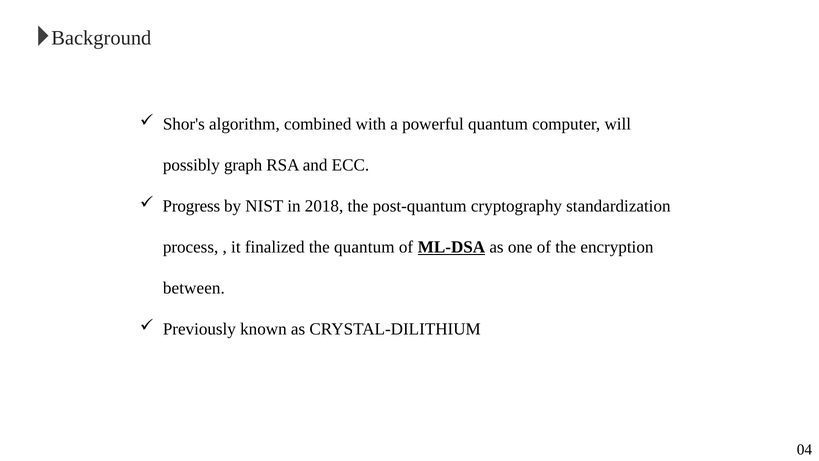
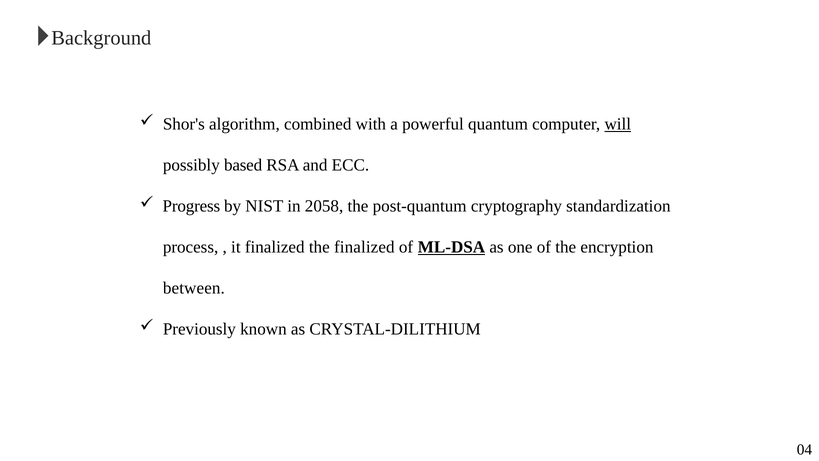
will underline: none -> present (618, 124)
graph: graph -> based (243, 165)
2018: 2018 -> 2058 (324, 206)
the quantum: quantum -> finalized (364, 247)
